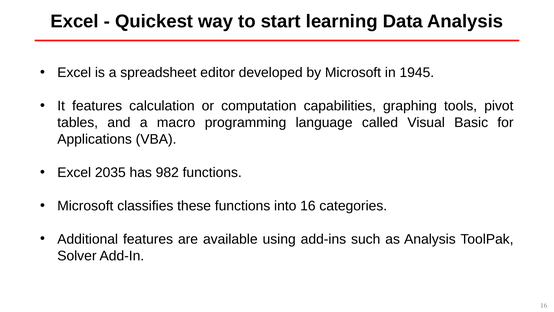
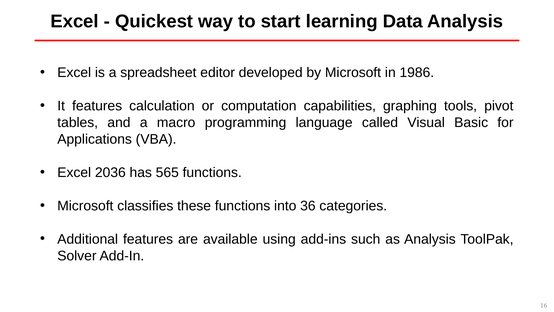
1945: 1945 -> 1986 (417, 73)
2035: 2035 -> 2036 (110, 172)
982: 982 -> 565 (167, 172)
into 16: 16 -> 36 (308, 206)
